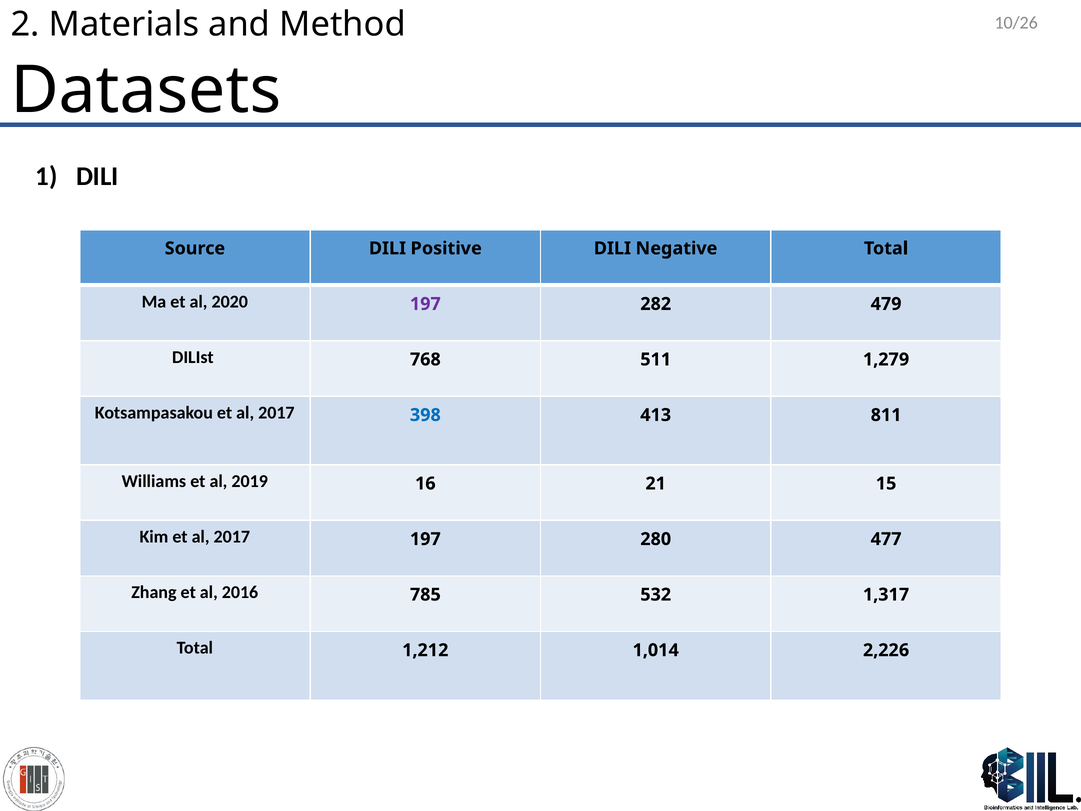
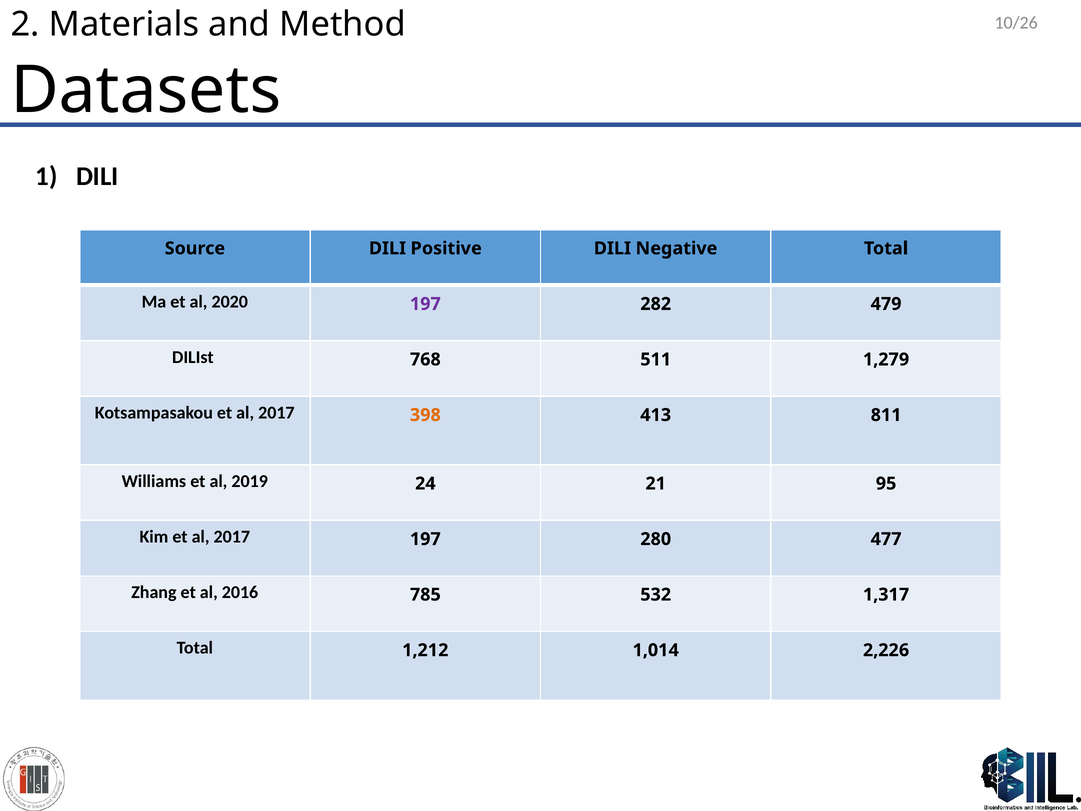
398 colour: blue -> orange (425, 415)
16: 16 -> 24 (425, 483)
15: 15 -> 95 (886, 483)
